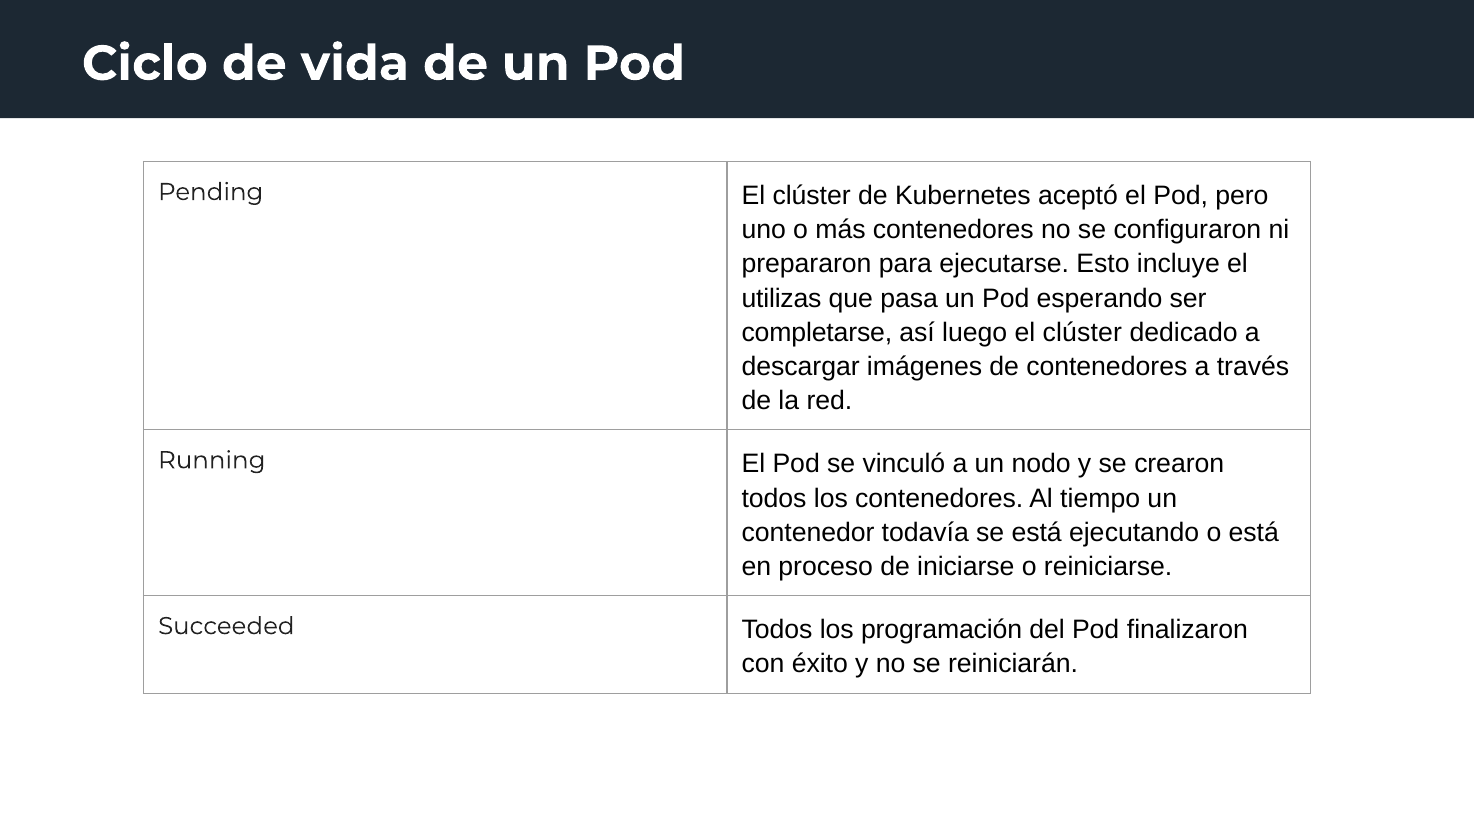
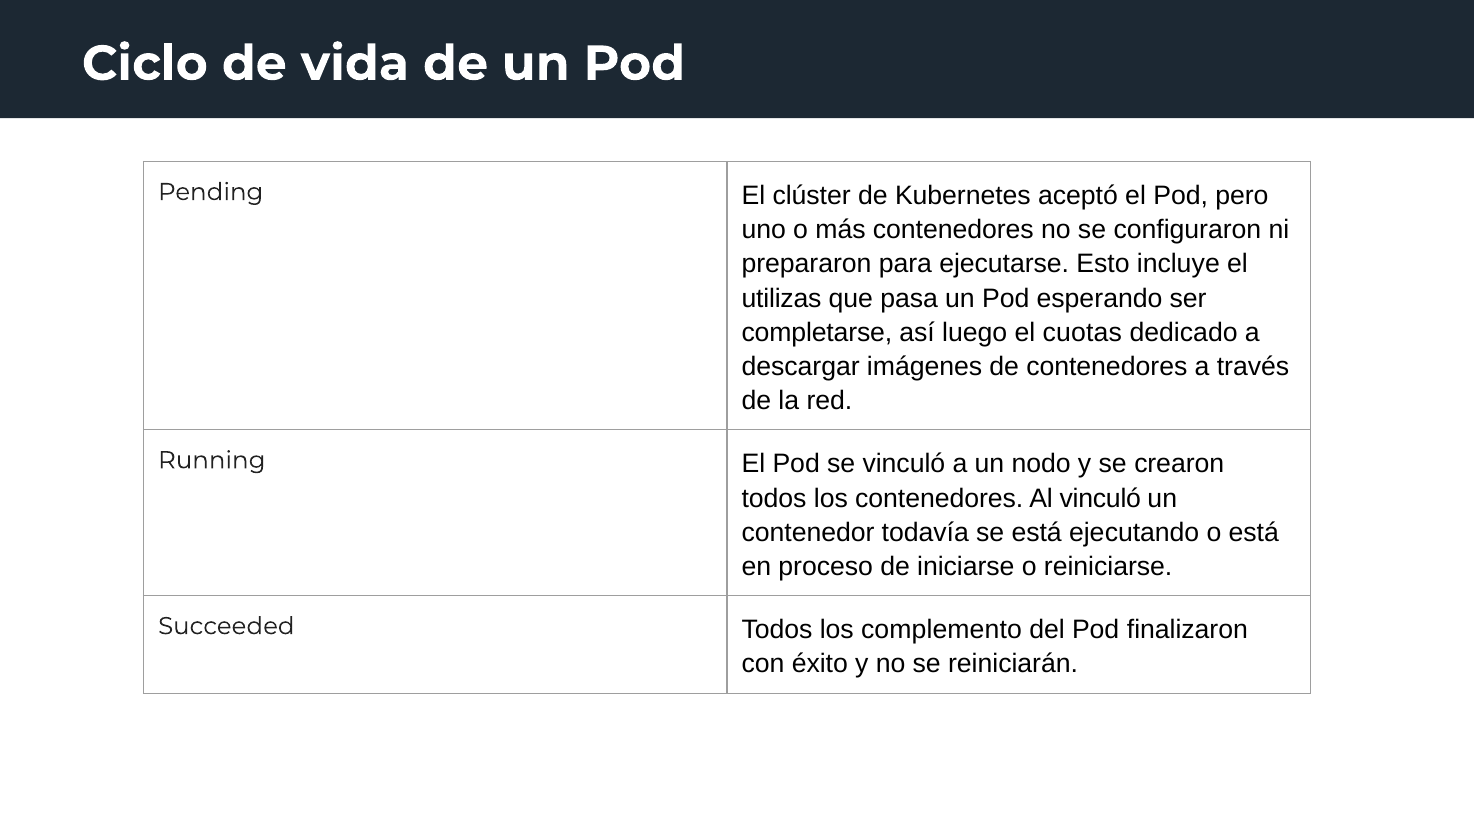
clúster: clúster -> cuotas (1082, 332)
Al tiempo: tiempo -> vinculó (1100, 498)
programación: programación -> complemento (941, 630)
